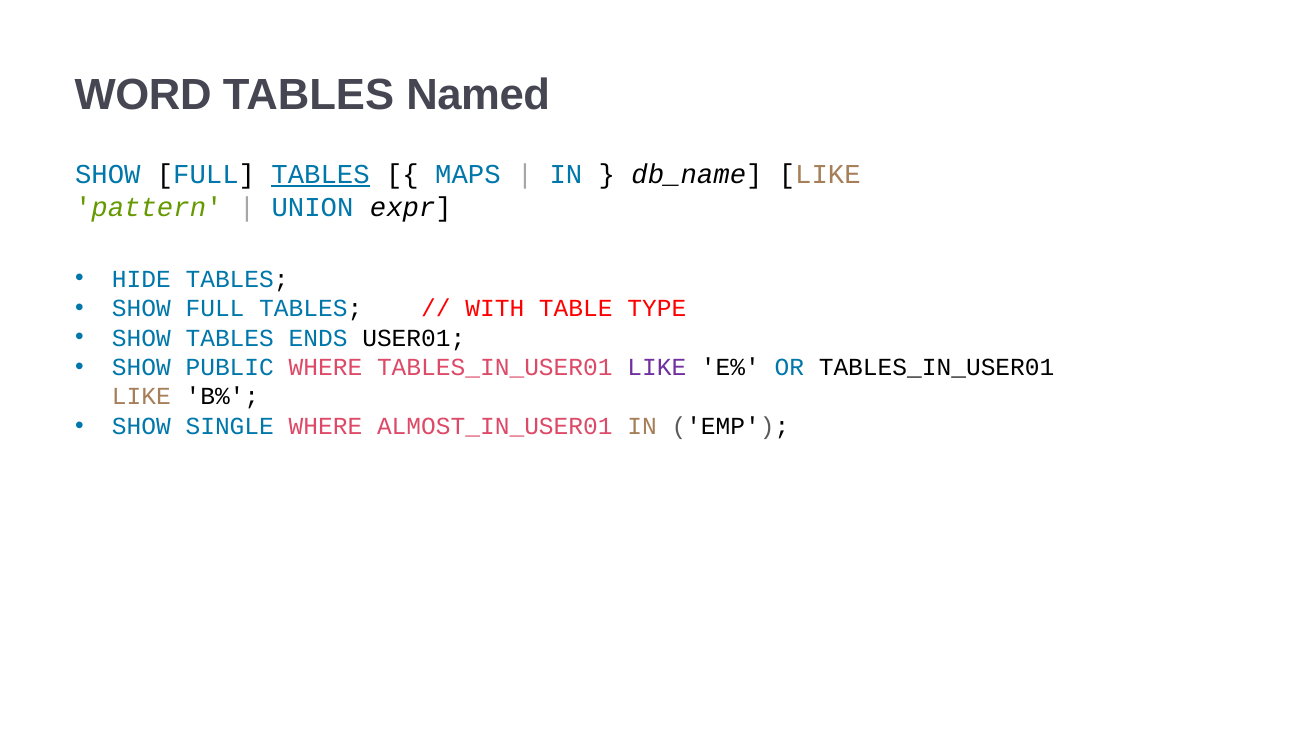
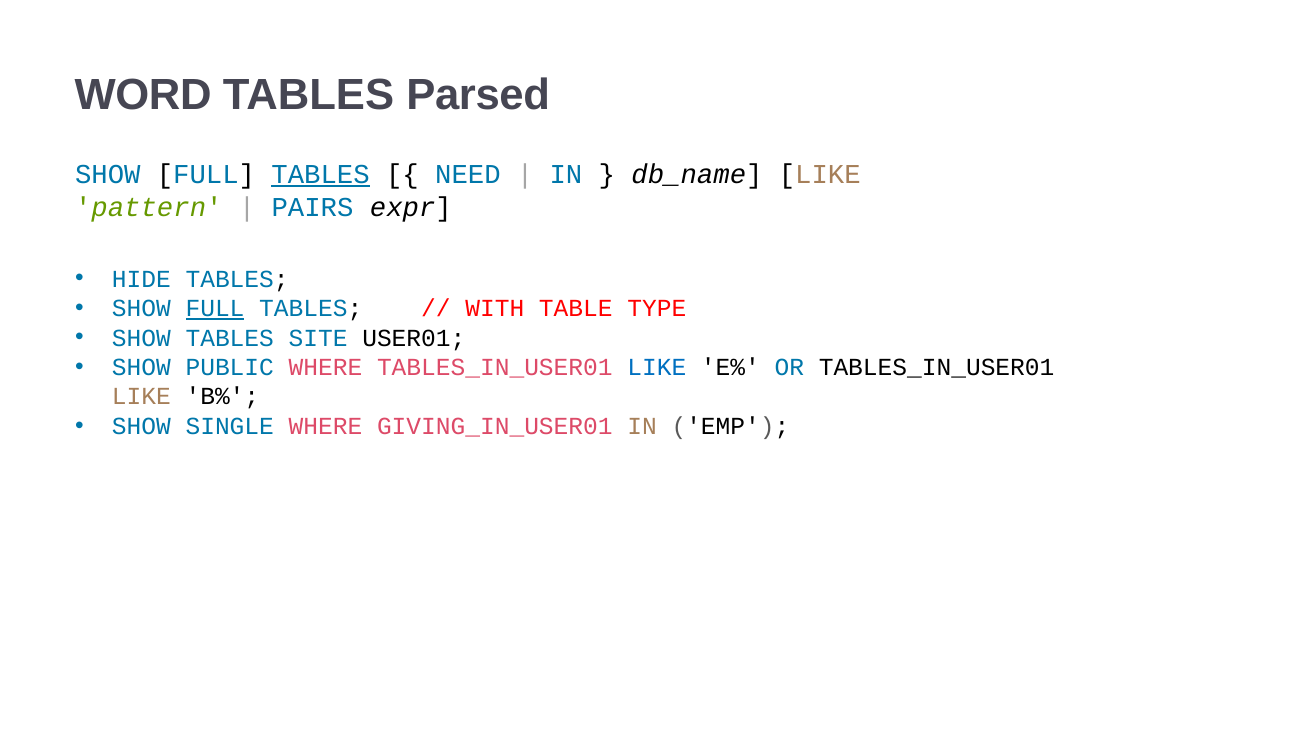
Named: Named -> Parsed (478, 95)
MAPS: MAPS -> NEED (468, 175)
UNION: UNION -> PAIRS (312, 207)
FULL underline: none -> present (215, 309)
ENDS: ENDS -> SITE (318, 338)
LIKE colour: purple -> blue (657, 368)
ALMOST_IN_USER01: ALMOST_IN_USER01 -> GIVING_IN_USER01 (495, 426)
